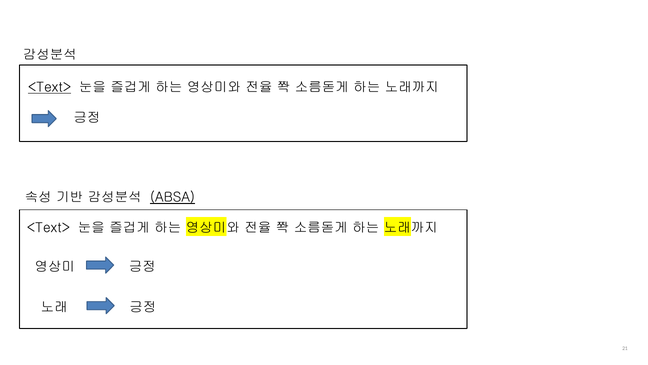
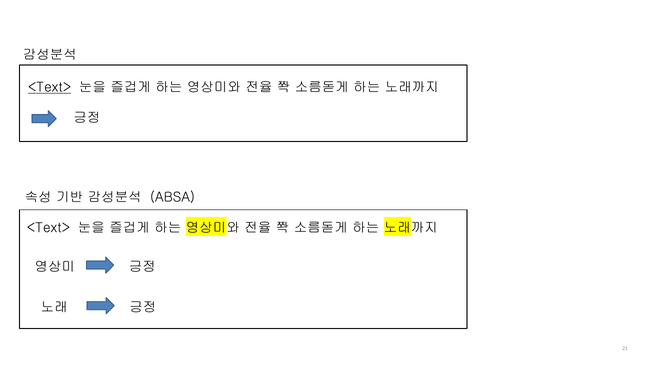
ABSA underline: present -> none (172, 197)
